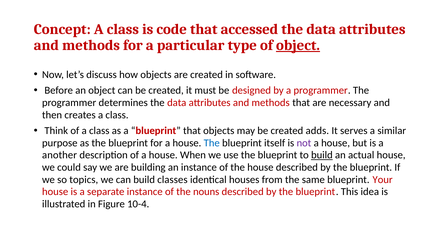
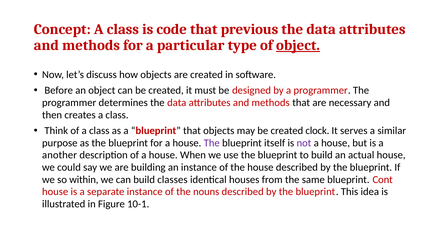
accessed: accessed -> previous (249, 29)
adds: adds -> clock (317, 131)
The colour: blue -> purple (212, 143)
build underline: present -> none (322, 155)
topics: topics -> within (84, 180)
Your: Your -> Cont (383, 180)
10-4: 10-4 -> 10-1 (138, 204)
